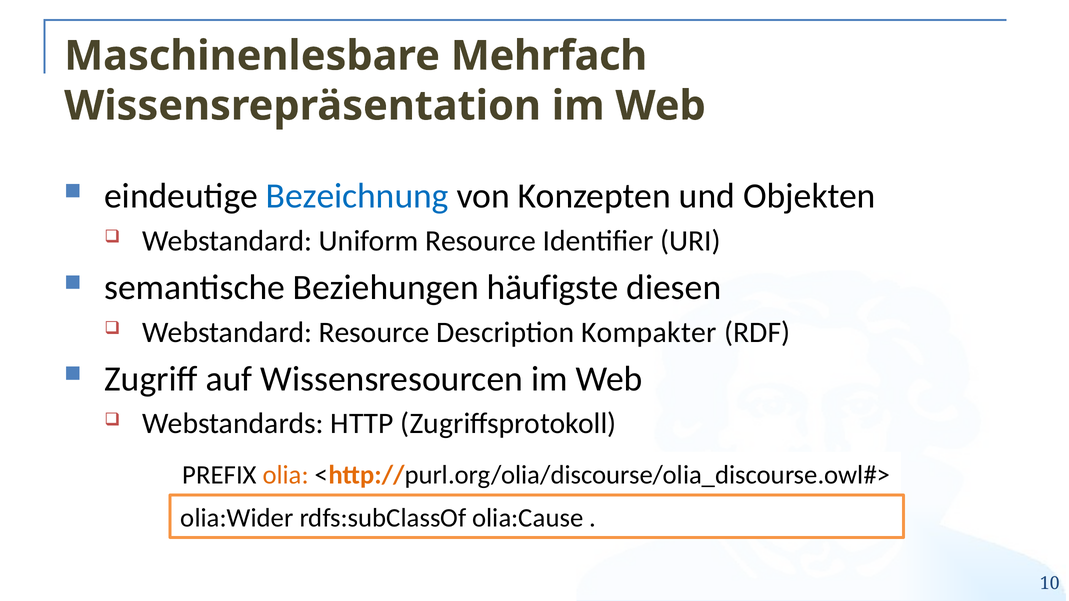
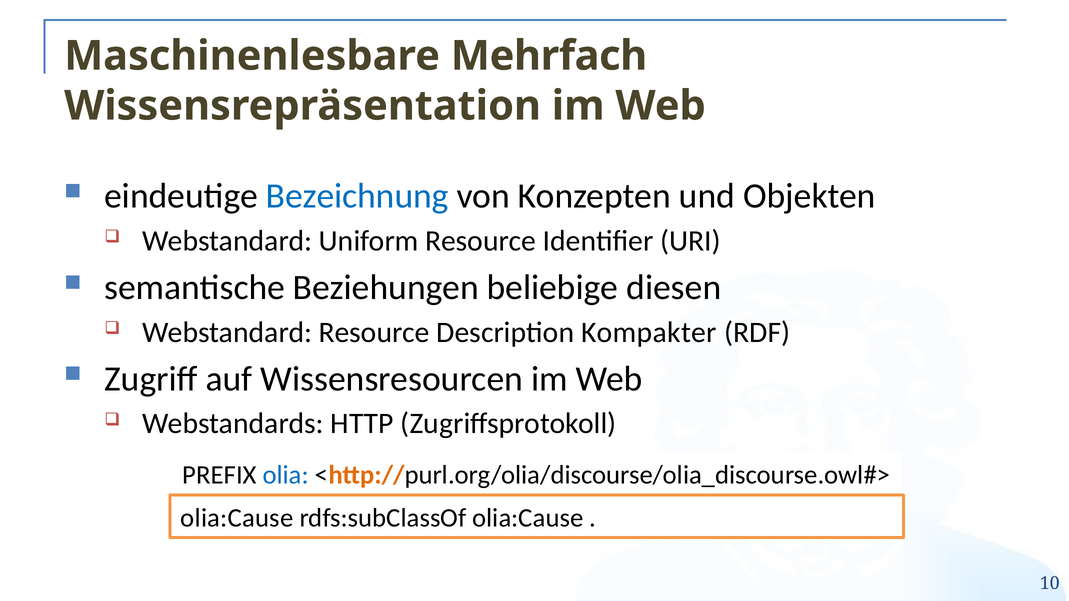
häufigste: häufigste -> beliebige (552, 288)
olia colour: orange -> blue (286, 475)
olia:Wider: olia:Wider -> olia:Cause (237, 518)
